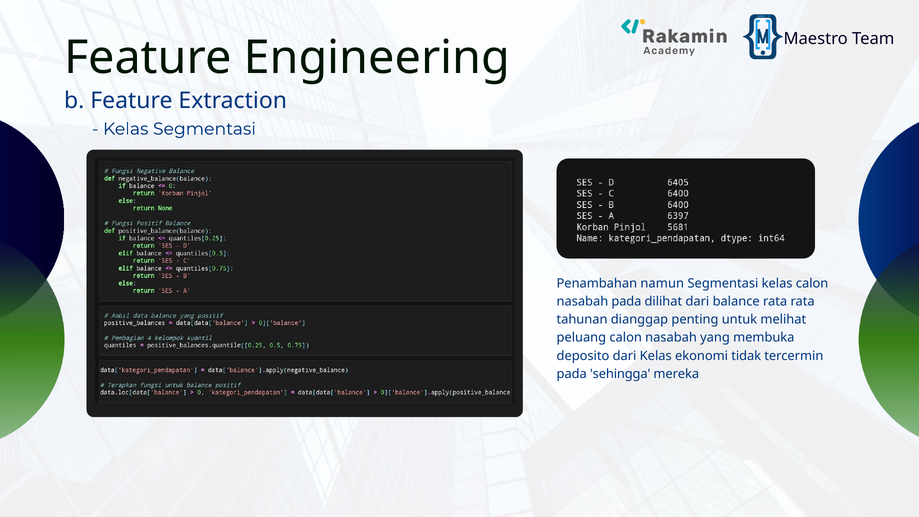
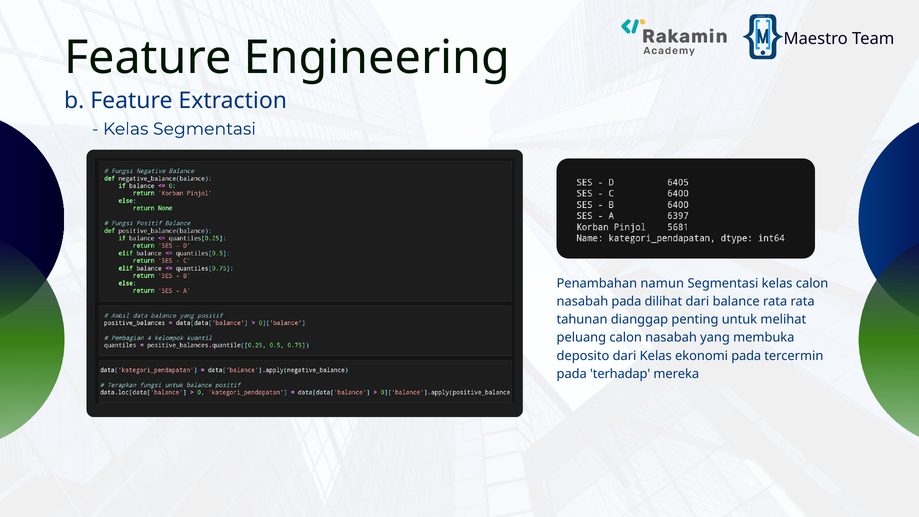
ekonomi tidak: tidak -> pada (746, 356)
sehingga: sehingga -> terhadap (620, 374)
